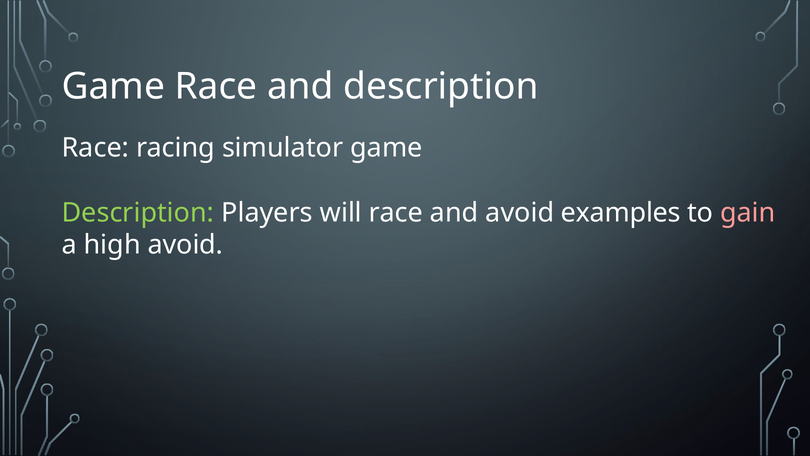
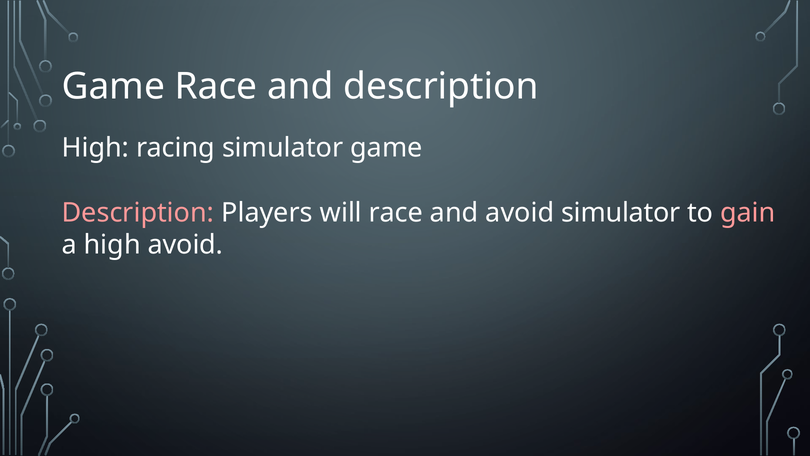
Race: Race -> High (95, 148)
Description colour: light green -> pink (138, 212)
avoid examples: examples -> simulator (621, 212)
